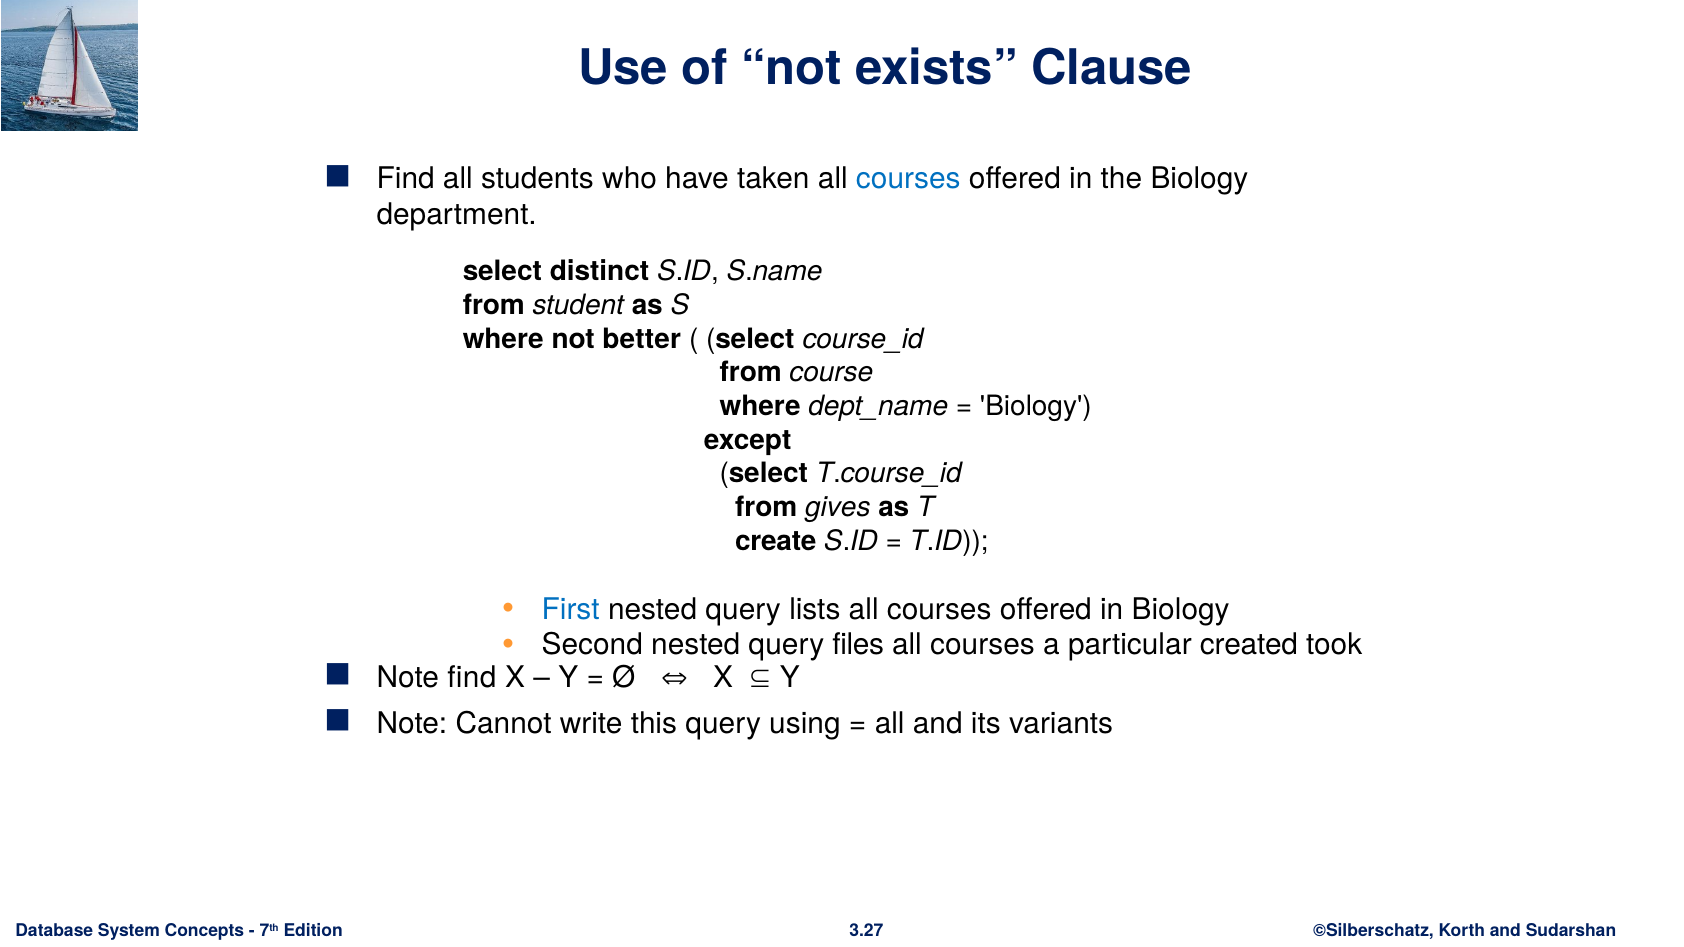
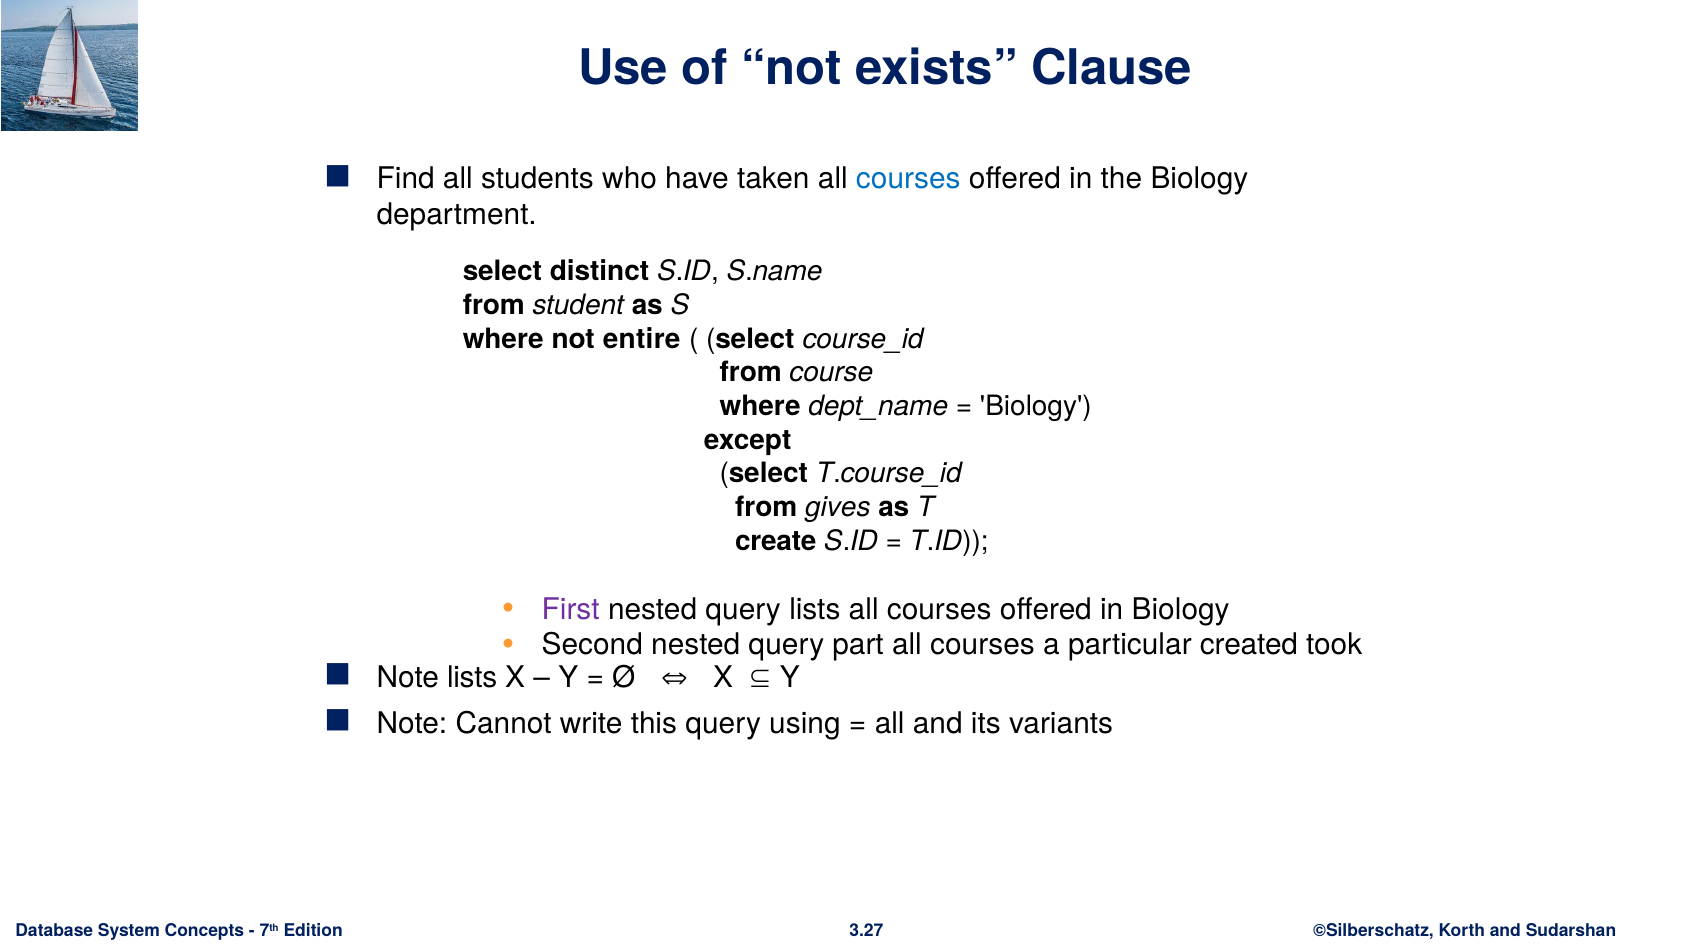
better: better -> entire (642, 339)
First colour: blue -> purple (571, 609)
files: files -> part (858, 645)
Note find: find -> lists (472, 677)
